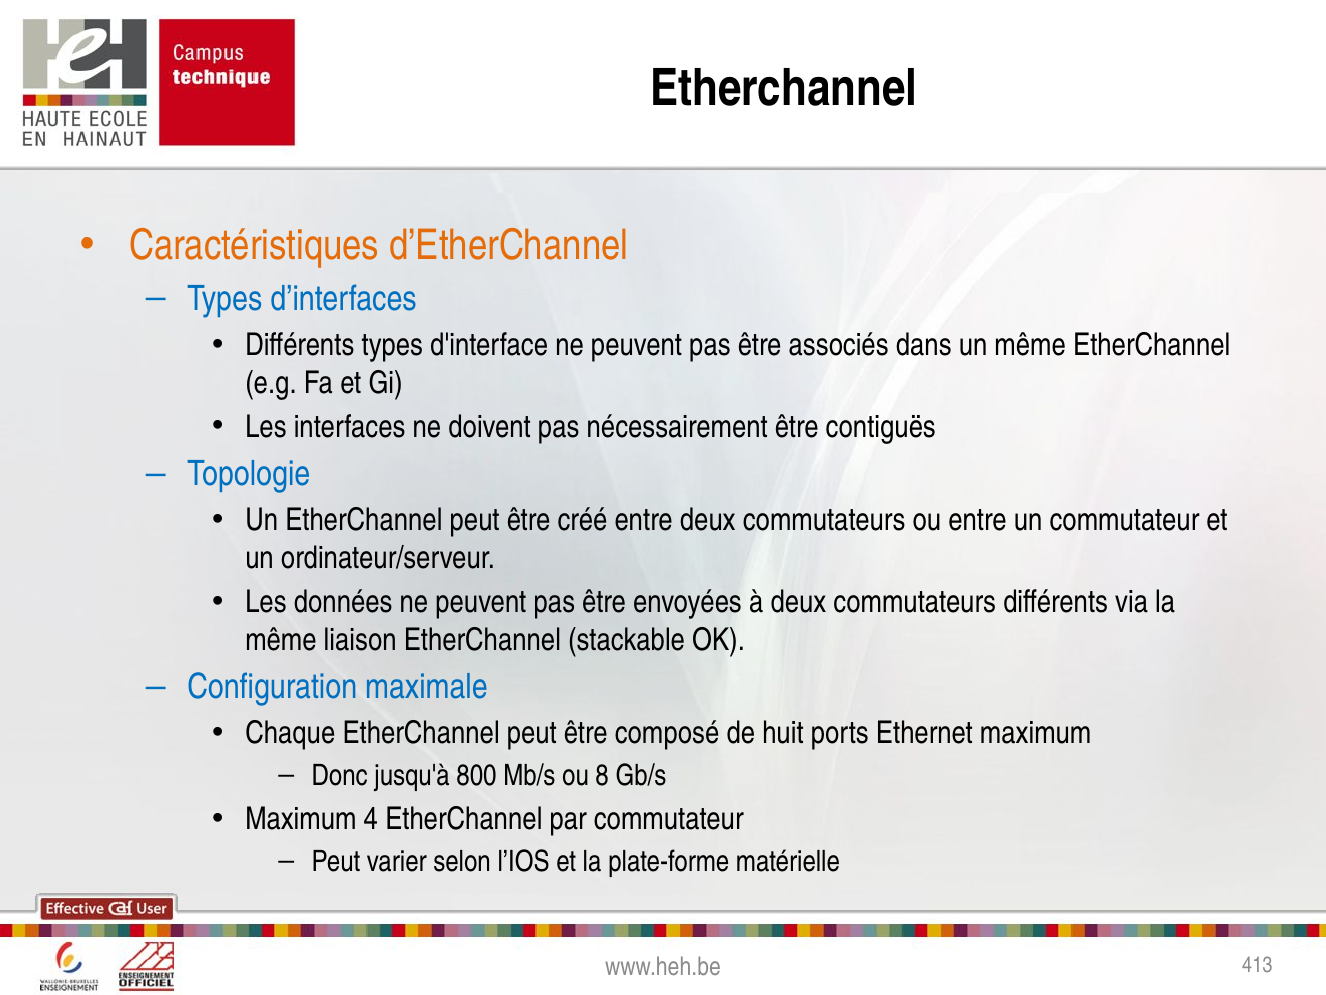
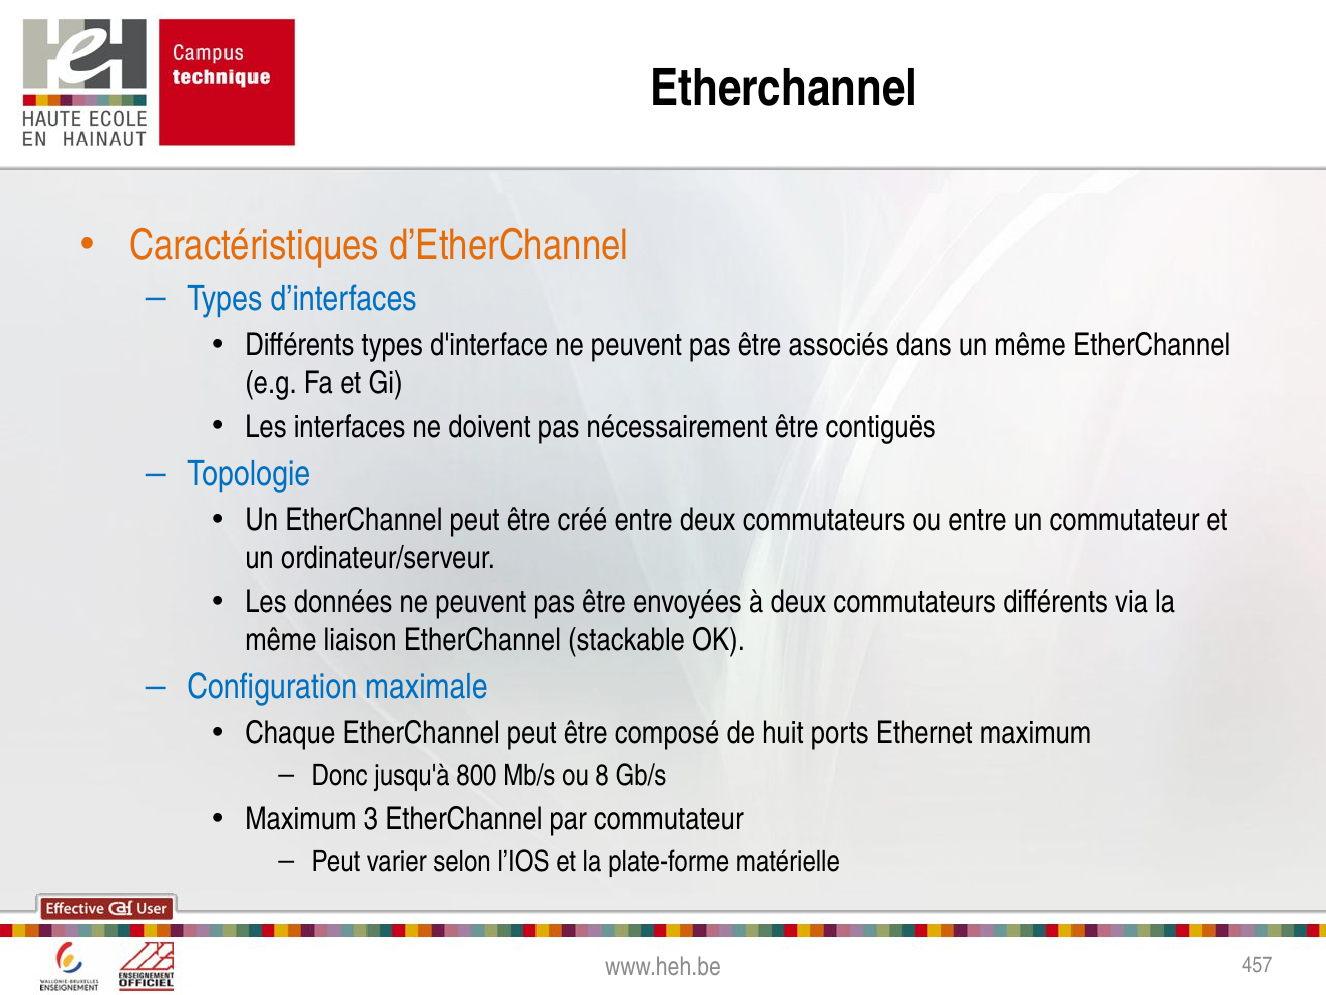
4: 4 -> 3 (371, 819)
413: 413 -> 457 (1257, 965)
